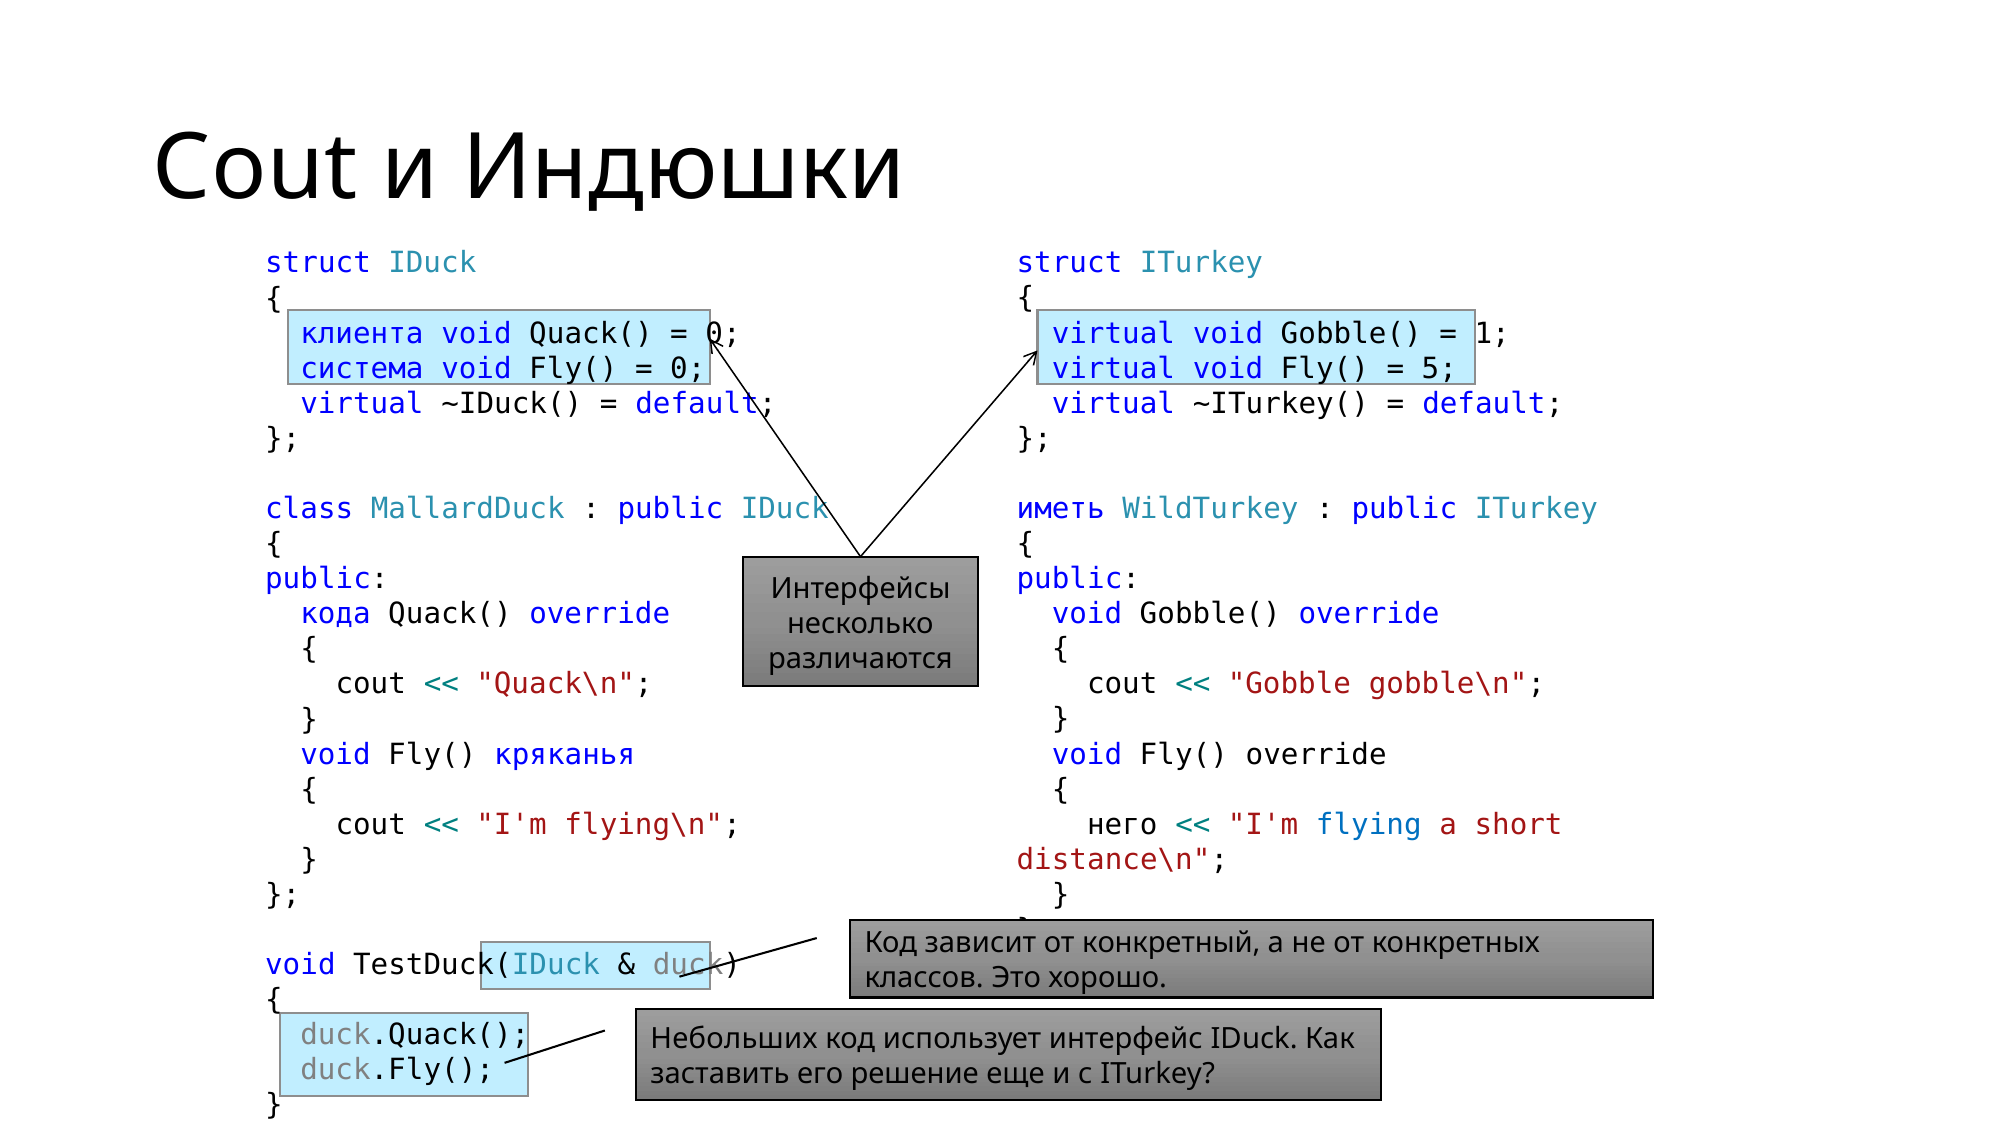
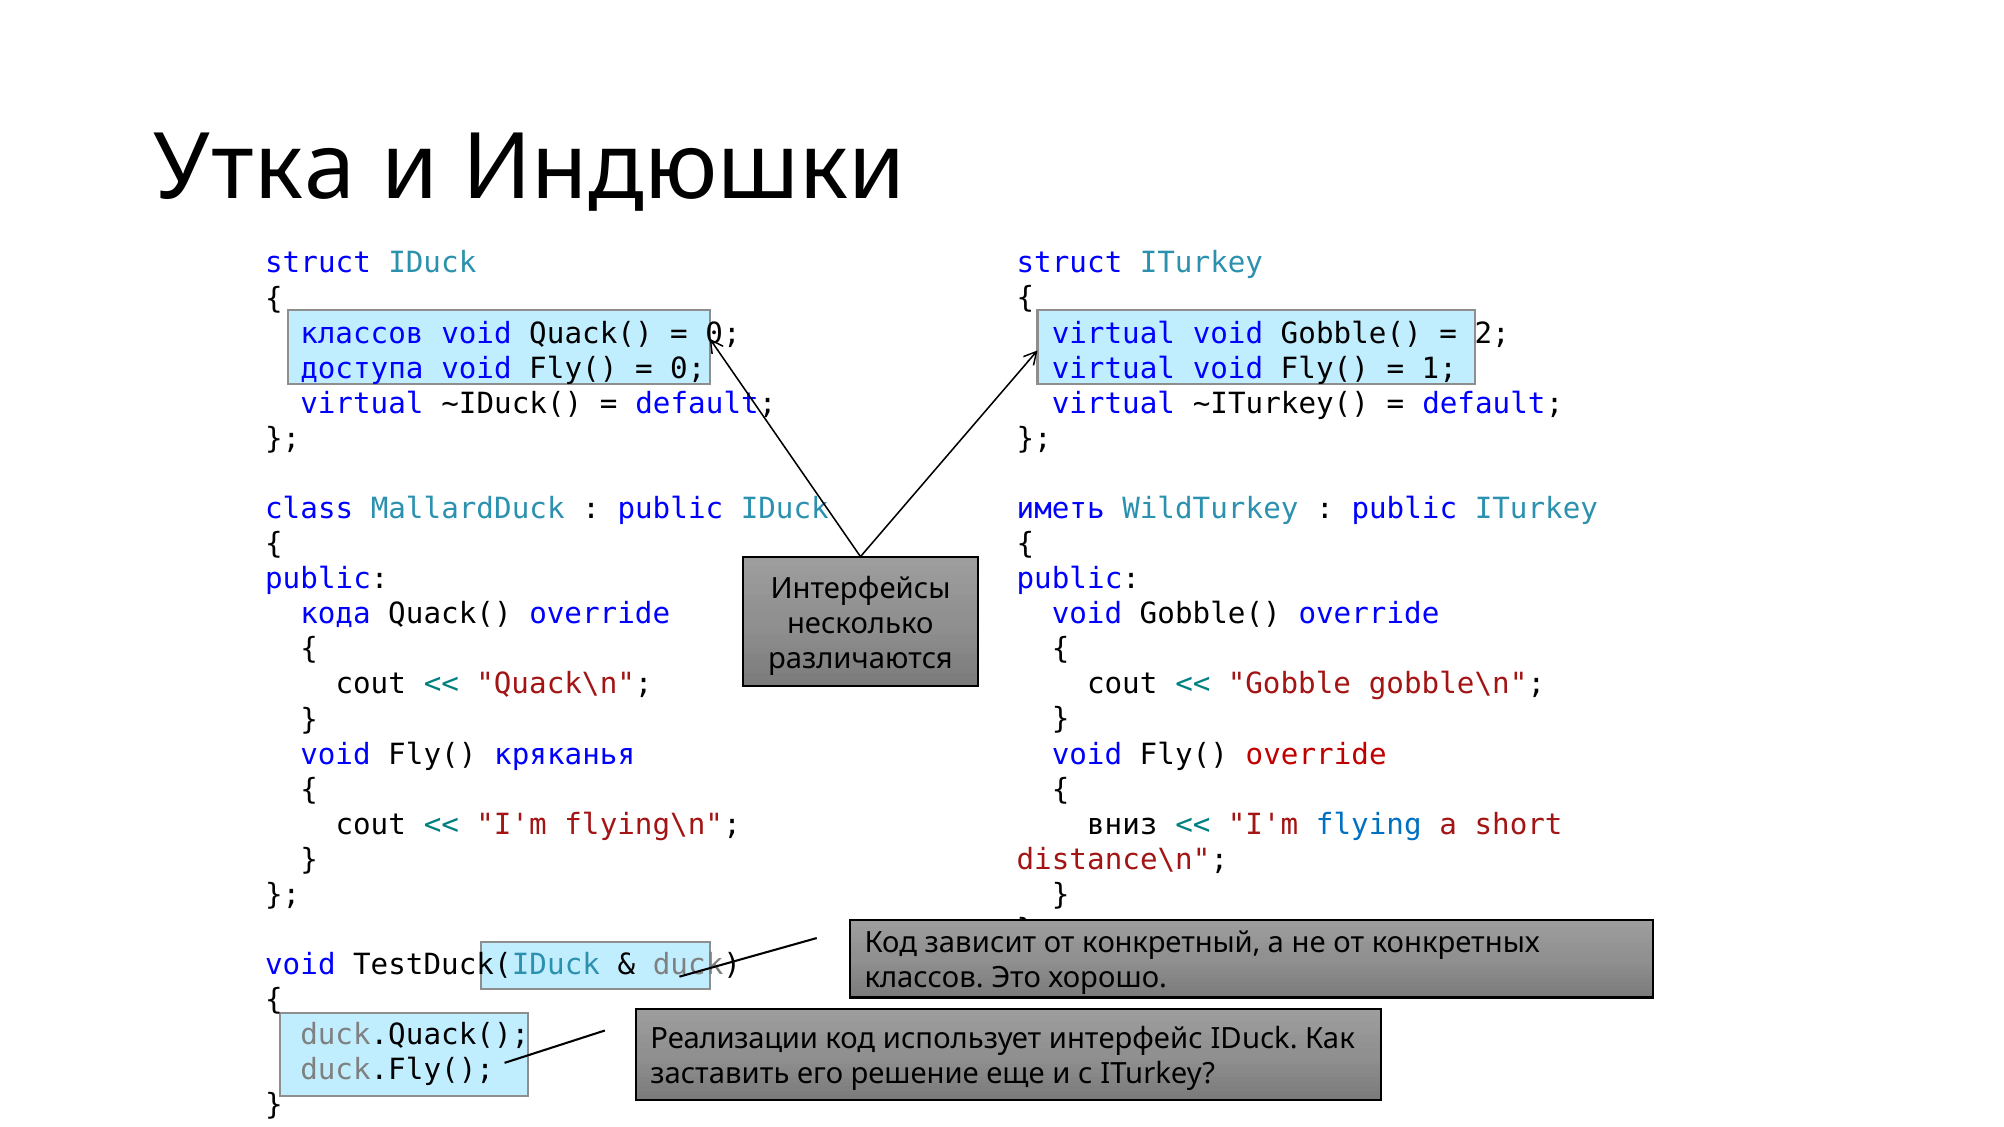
Cout: Cout -> Утка (255, 168)
клиента: клиента -> классов (362, 334)
1: 1 -> 2 (1492, 333)
система: система -> доступа (362, 369)
5: 5 -> 1 (1439, 369)
override colour: black -> red (1316, 755)
него: него -> вниз (1122, 825)
Небольших: Небольших -> Реализации (734, 1039)
